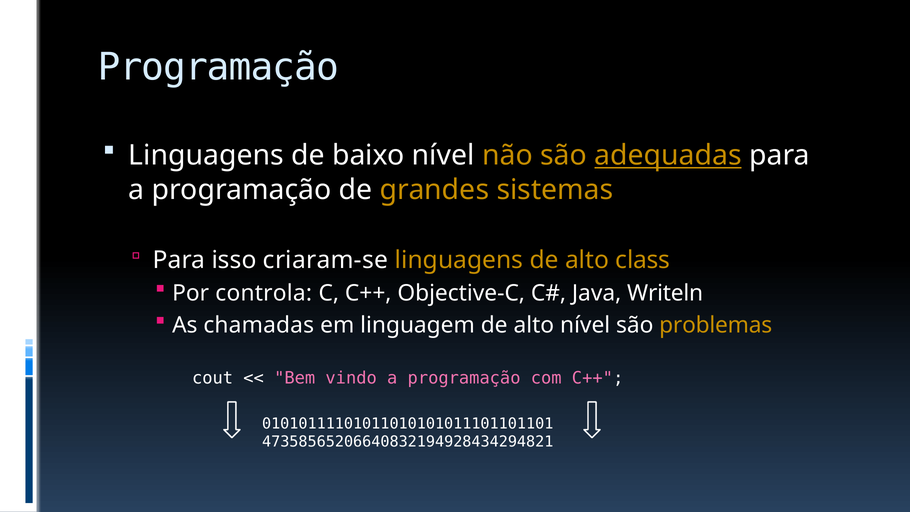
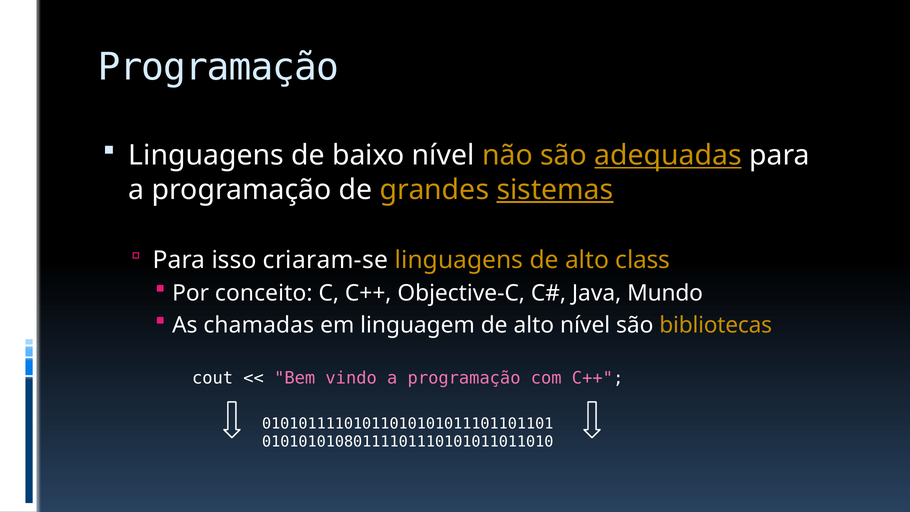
sistemas underline: none -> present (555, 190)
controla: controla -> conceito (264, 293)
Writeln: Writeln -> Mundo (665, 293)
problemas: problemas -> bibliotecas (716, 325)
47358565206640832194928434294821: 47358565206640832194928434294821 -> 01010101080111101110101011011010 (408, 442)
